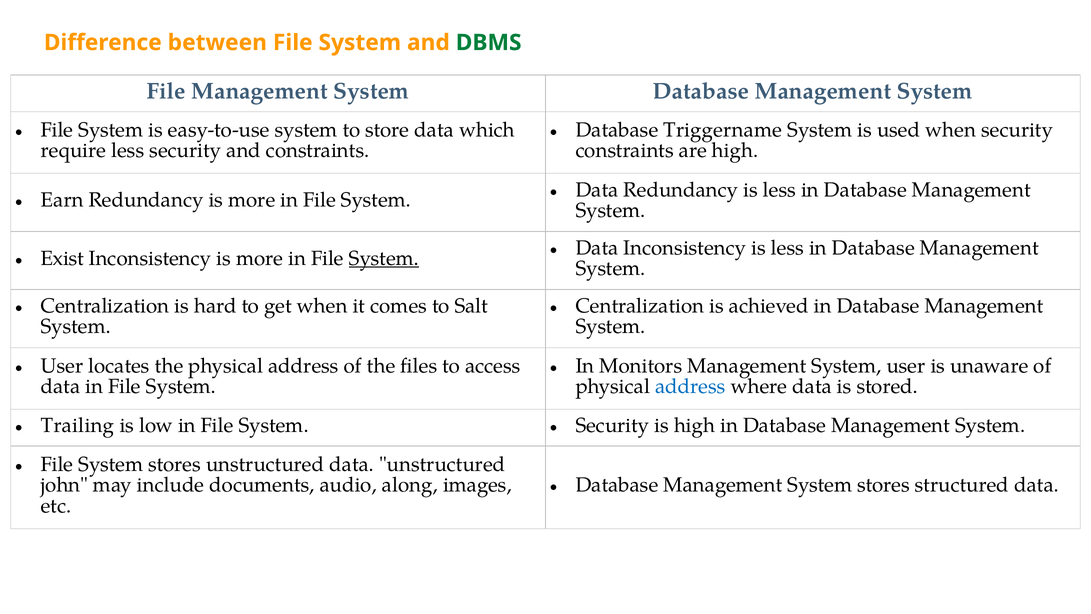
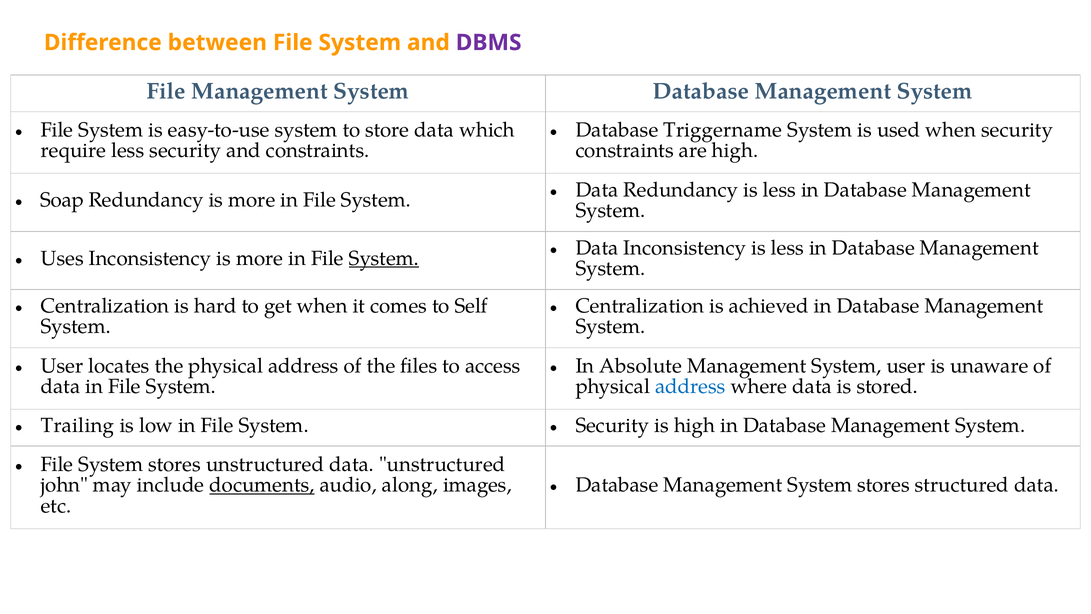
DBMS colour: green -> purple (489, 43)
Earn: Earn -> Soap (62, 200)
Exist: Exist -> Uses (62, 258)
Salt: Salt -> Self (471, 306)
Monitors: Monitors -> Absolute (641, 366)
documents underline: none -> present (262, 485)
